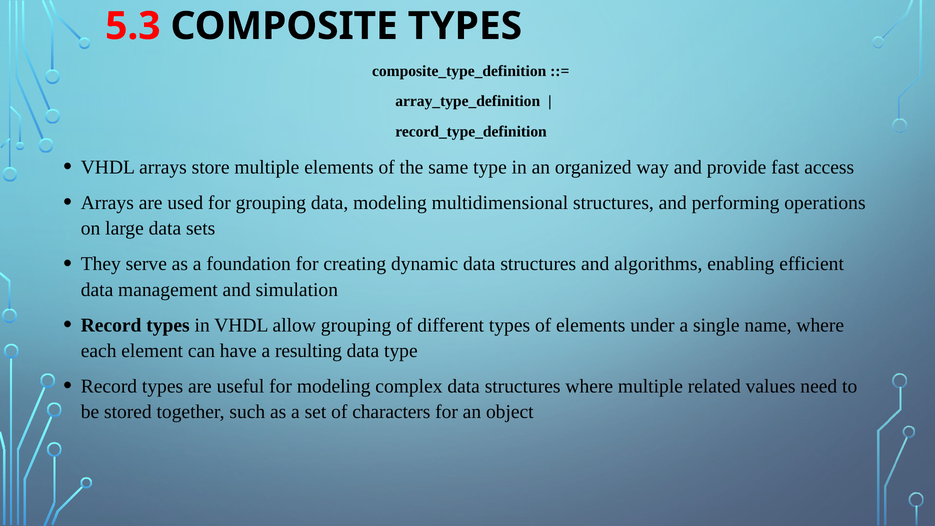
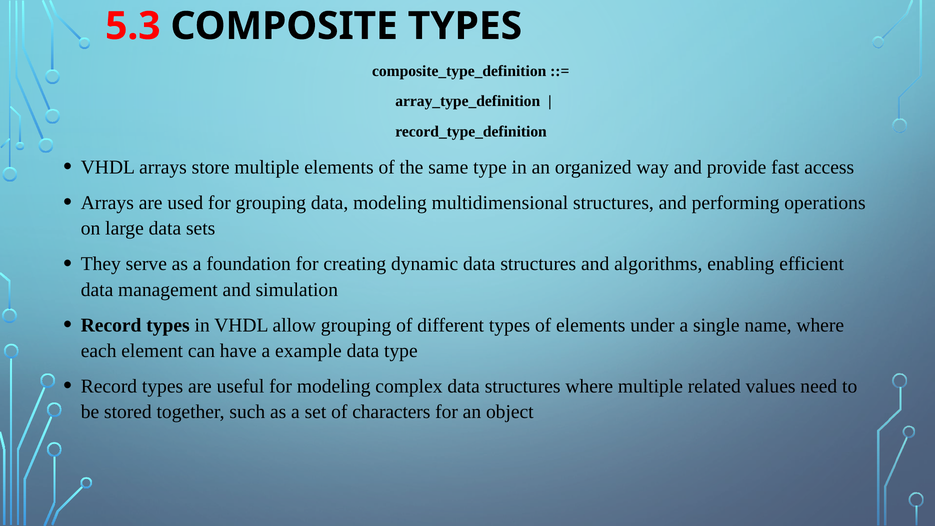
resulting: resulting -> example (308, 351)
